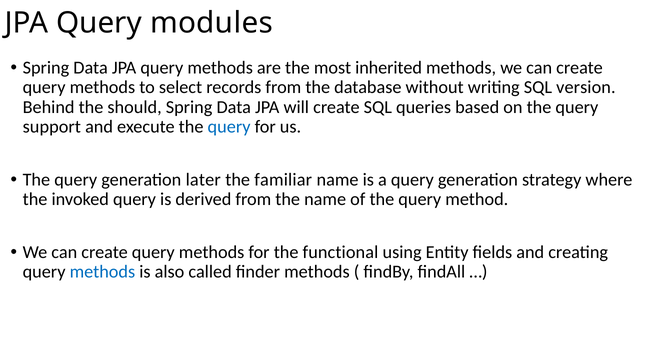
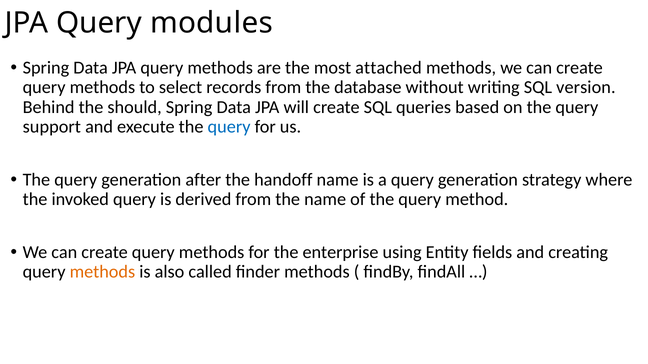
inherited: inherited -> attached (388, 68)
later: later -> after (203, 180)
familiar: familiar -> handoff (283, 180)
functional: functional -> enterprise (341, 253)
methods colour: blue -> orange (102, 272)
